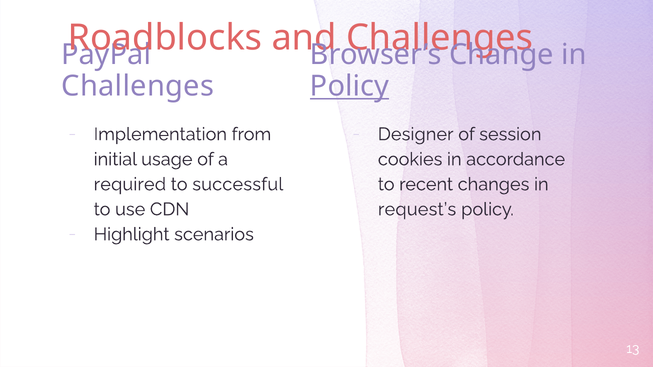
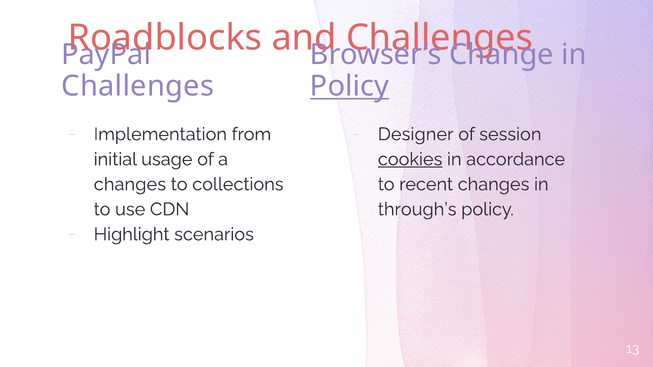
cookies underline: none -> present (410, 159)
required: required -> changes (130, 184)
successful: successful -> collections (238, 184)
request’s: request’s -> through’s (417, 210)
